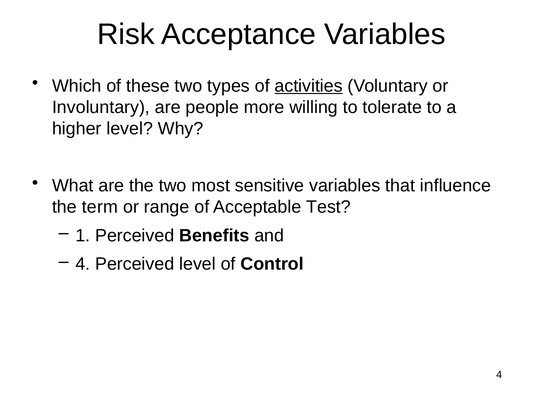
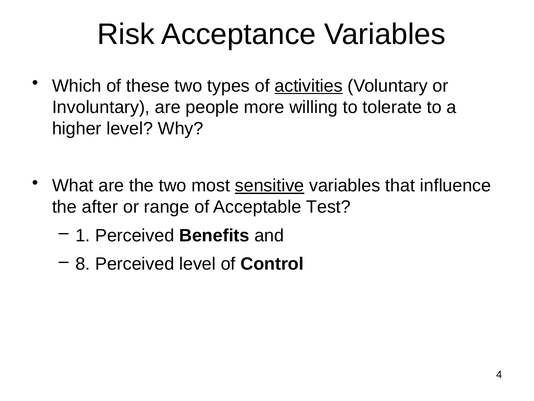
sensitive underline: none -> present (270, 185)
term: term -> after (100, 207)
4: 4 -> 8 (83, 264)
